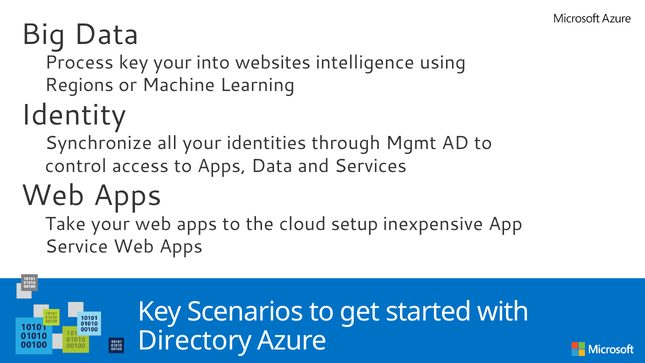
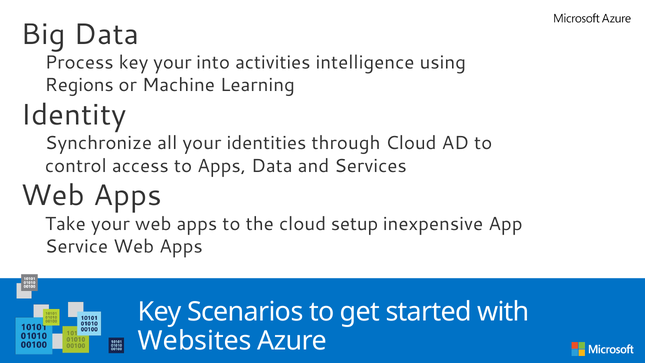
websites: websites -> activities (273, 63)
through Mgmt: Mgmt -> Cloud (411, 143)
Directory: Directory -> Websites (195, 341)
